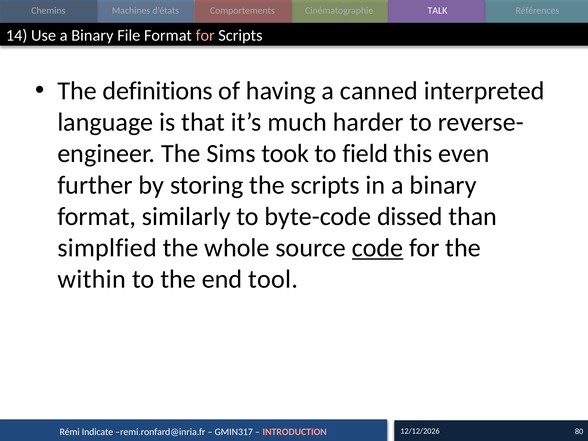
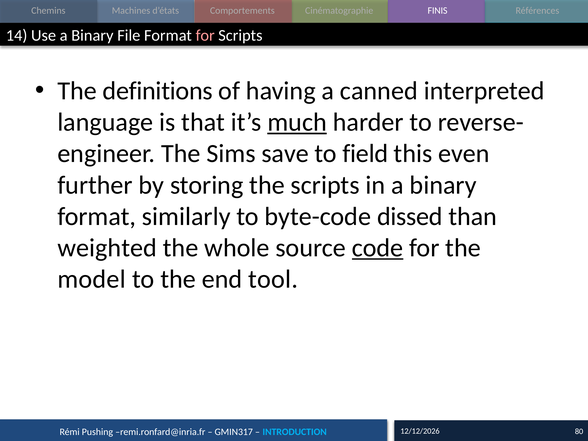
TALK: TALK -> FINIS (438, 11)
much underline: none -> present (297, 122)
took: took -> save (285, 154)
simplfied: simplfied -> weighted (107, 248)
within: within -> model (92, 279)
Indicate: Indicate -> Pushing (97, 432)
INTRODUCTION colour: pink -> light blue (295, 432)
